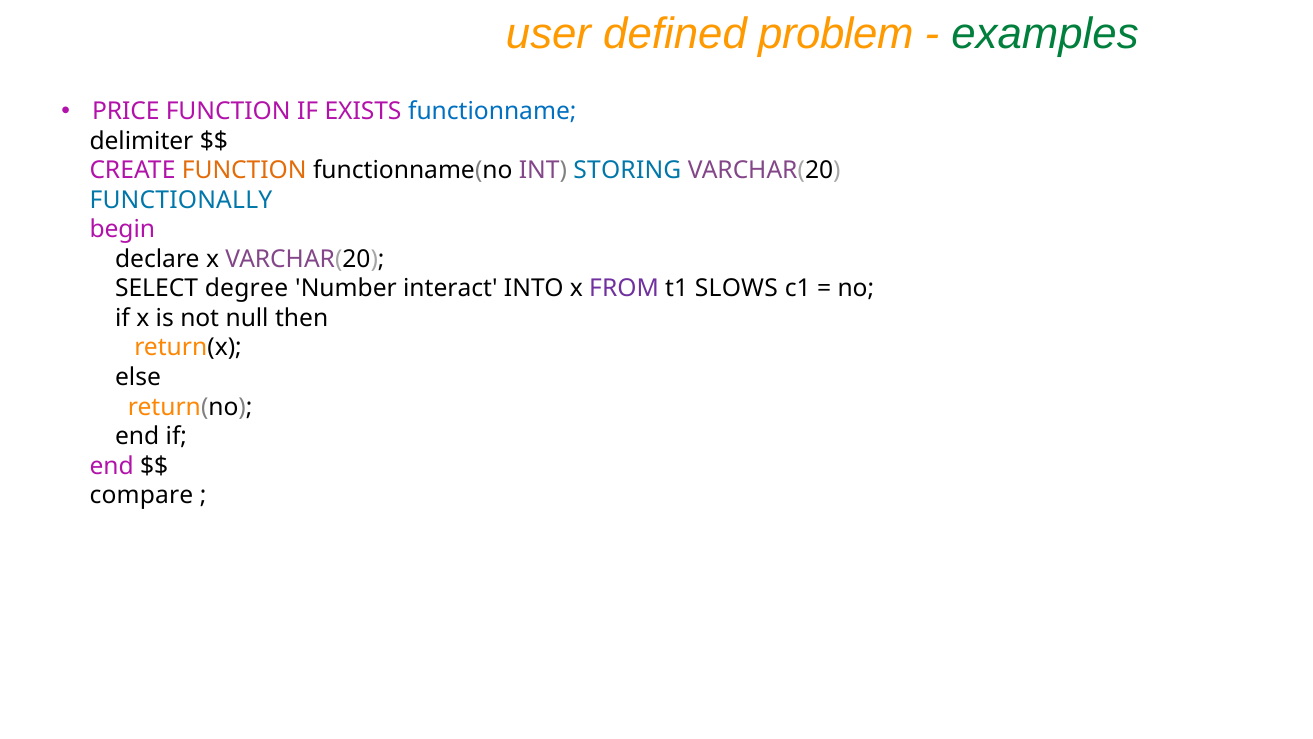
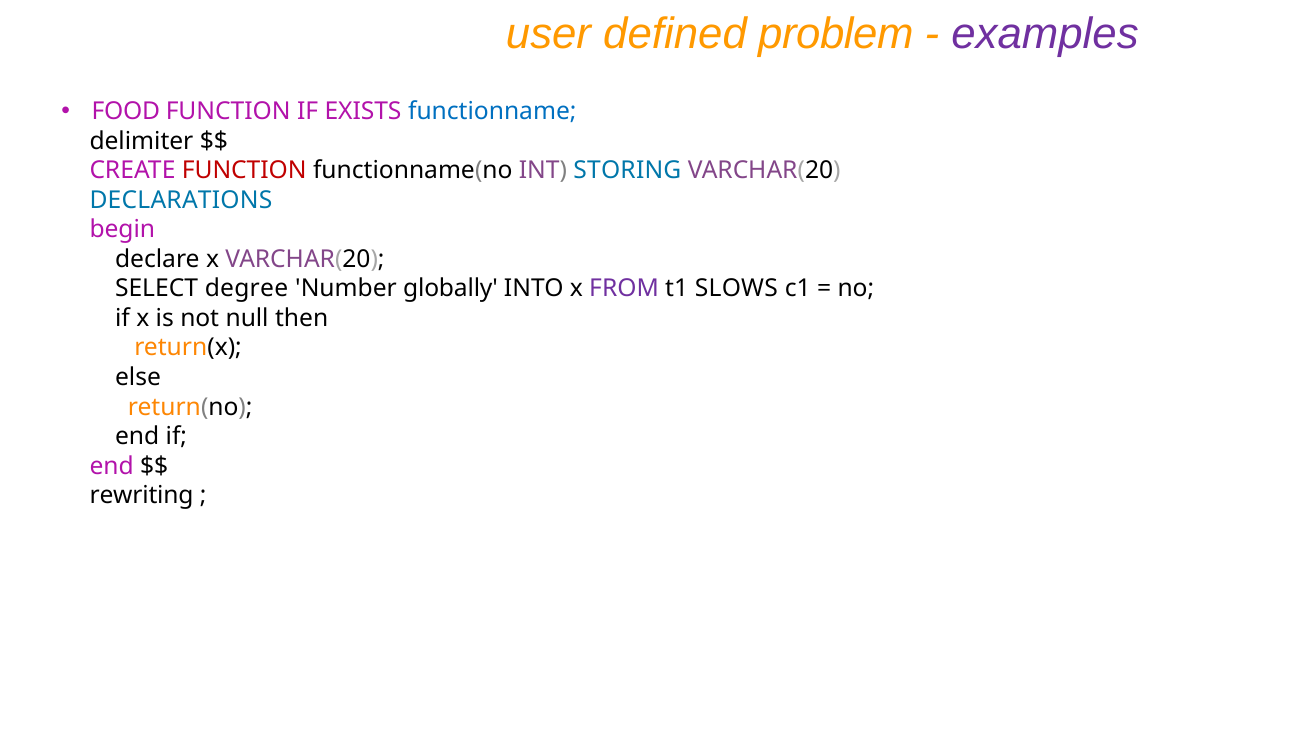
examples colour: green -> purple (1045, 34)
PRICE: PRICE -> FOOD (126, 111)
FUNCTION colour: orange -> red (244, 170)
FUNCTIONALLY: FUNCTIONALLY -> DECLARATIONS (181, 200)
interact: interact -> globally (450, 289)
compare: compare -> rewriting (142, 495)
